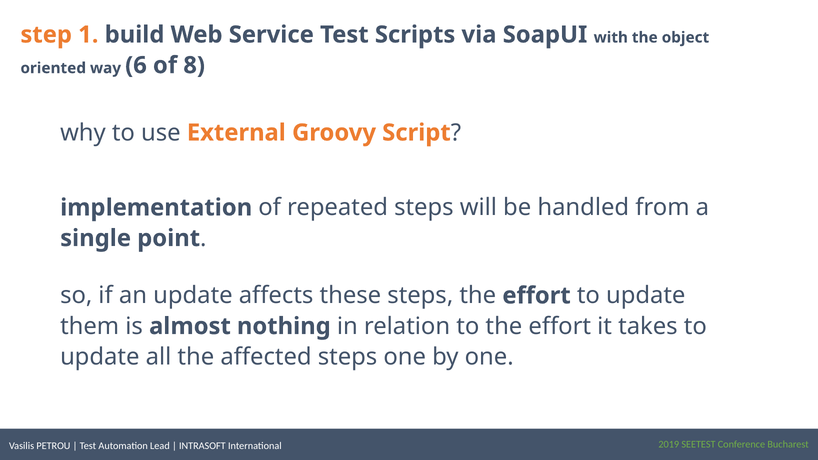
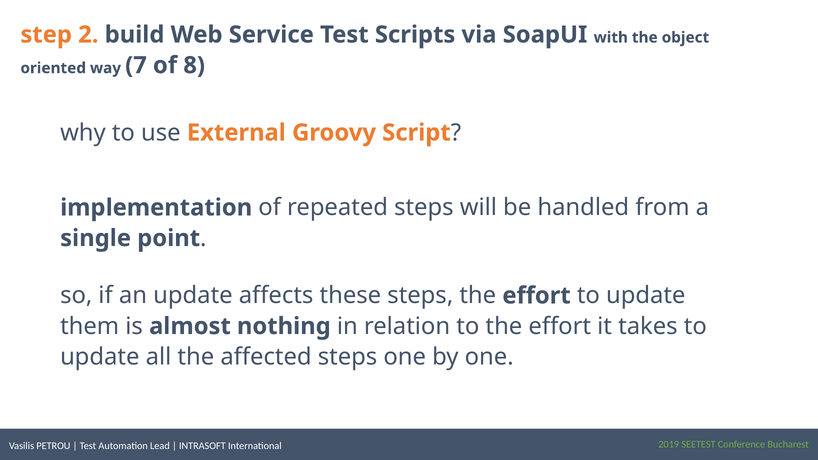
1: 1 -> 2 (88, 35)
6: 6 -> 7 (136, 65)
